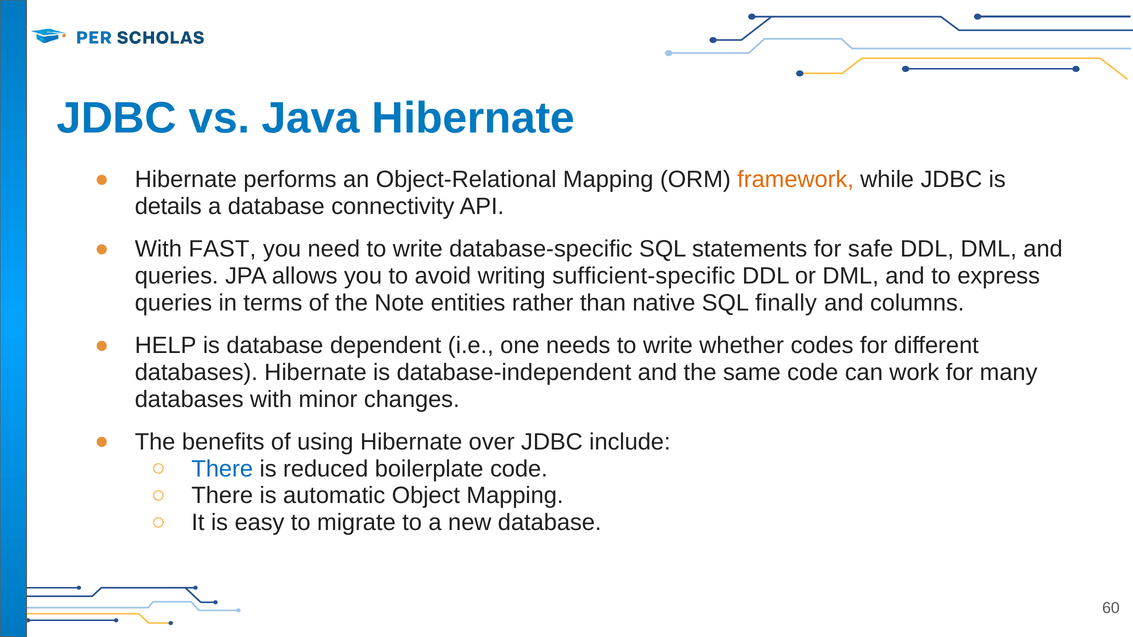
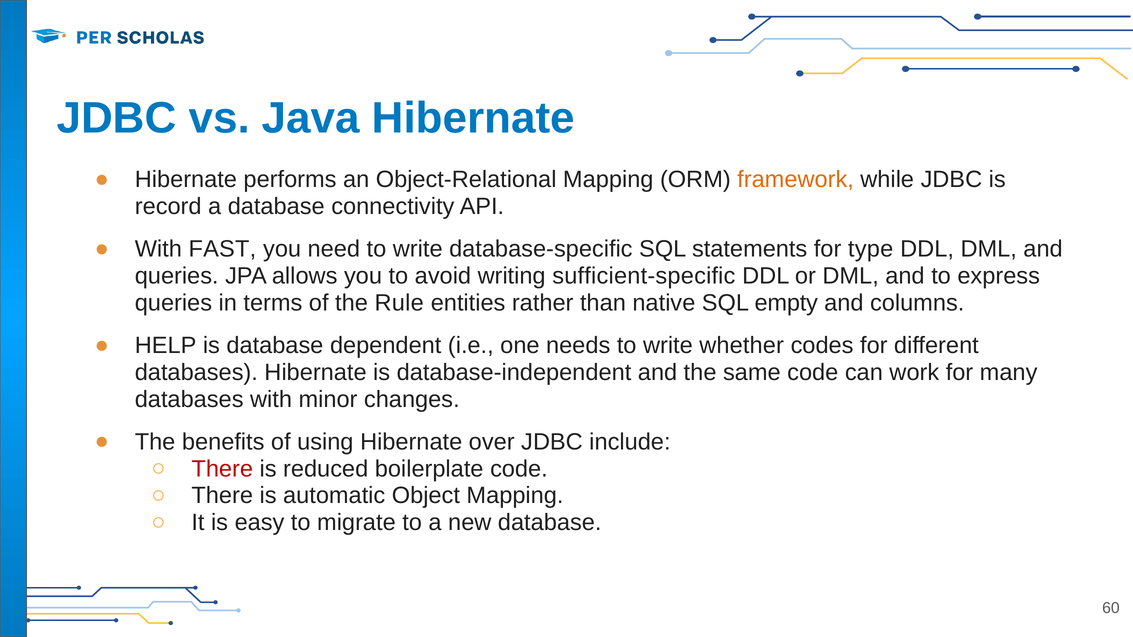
details: details -> record (168, 207)
safe: safe -> type (871, 249)
Note: Note -> Rule (399, 303)
finally: finally -> empty (786, 303)
There colour: blue -> red (222, 469)
